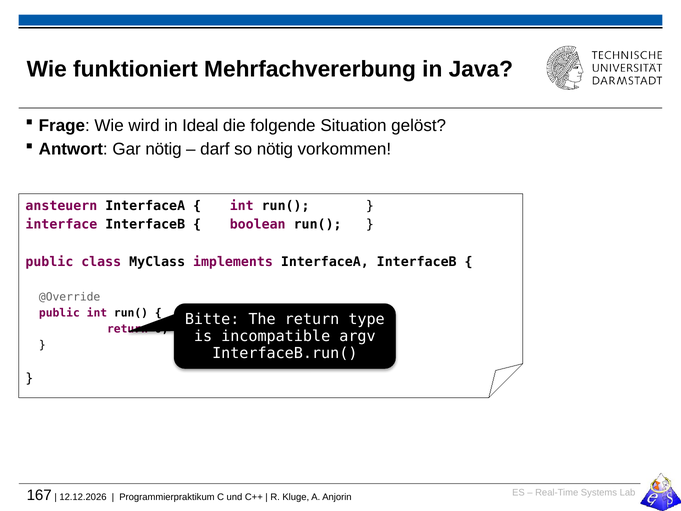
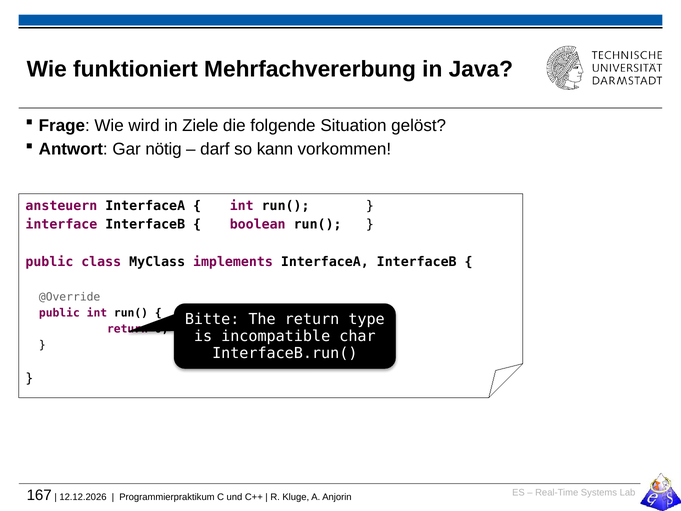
Ideal: Ideal -> Ziele (200, 125)
so nötig: nötig -> kann (275, 149)
argv: argv -> char (357, 336)
